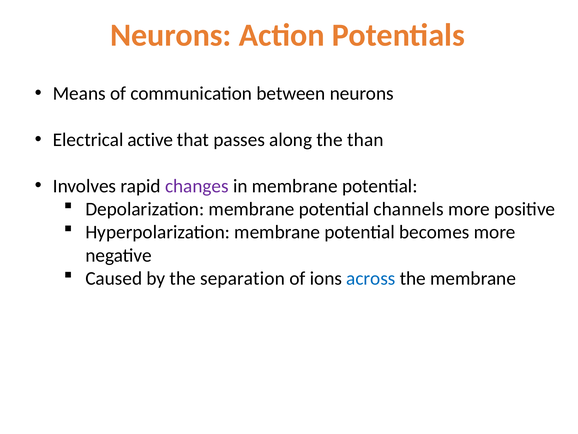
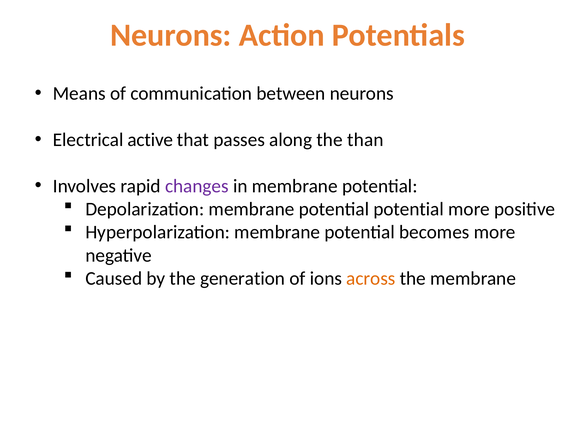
potential channels: channels -> potential (409, 209)
separation: separation -> generation (243, 278)
across colour: blue -> orange (371, 278)
